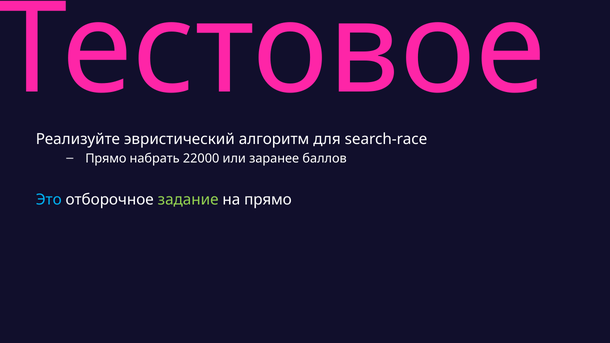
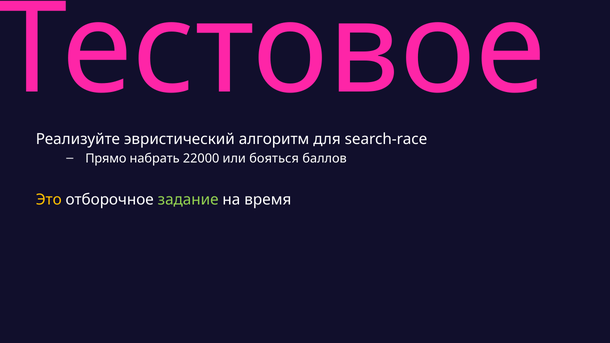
заранее: заранее -> бояться (274, 159)
Это colour: light blue -> yellow (49, 200)
на прямо: прямо -> время (268, 200)
